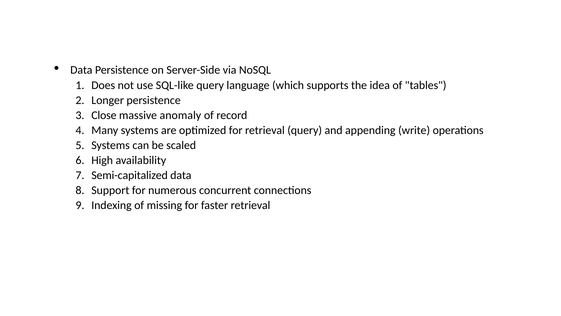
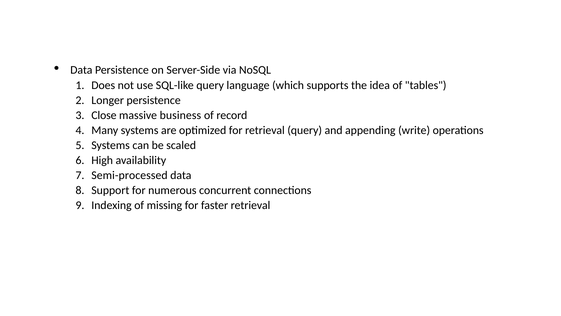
anomaly: anomaly -> business (180, 115)
Semi-capitalized: Semi-capitalized -> Semi-processed (129, 175)
